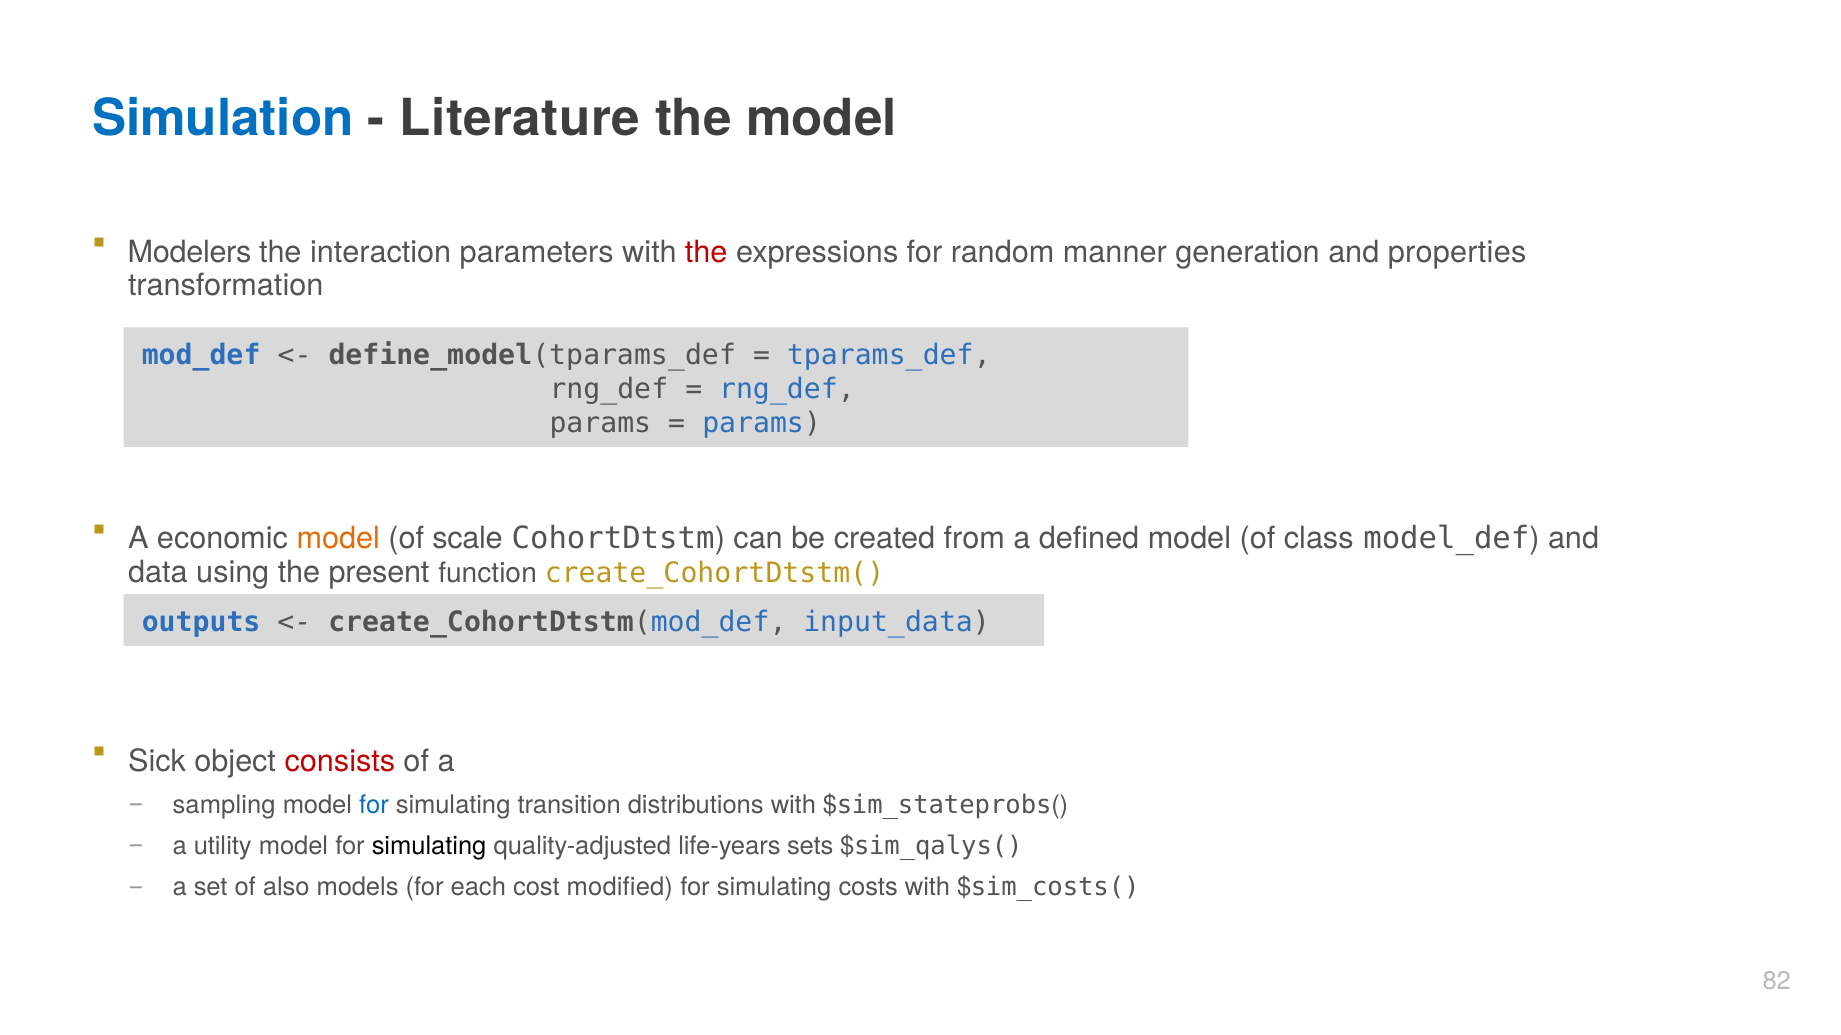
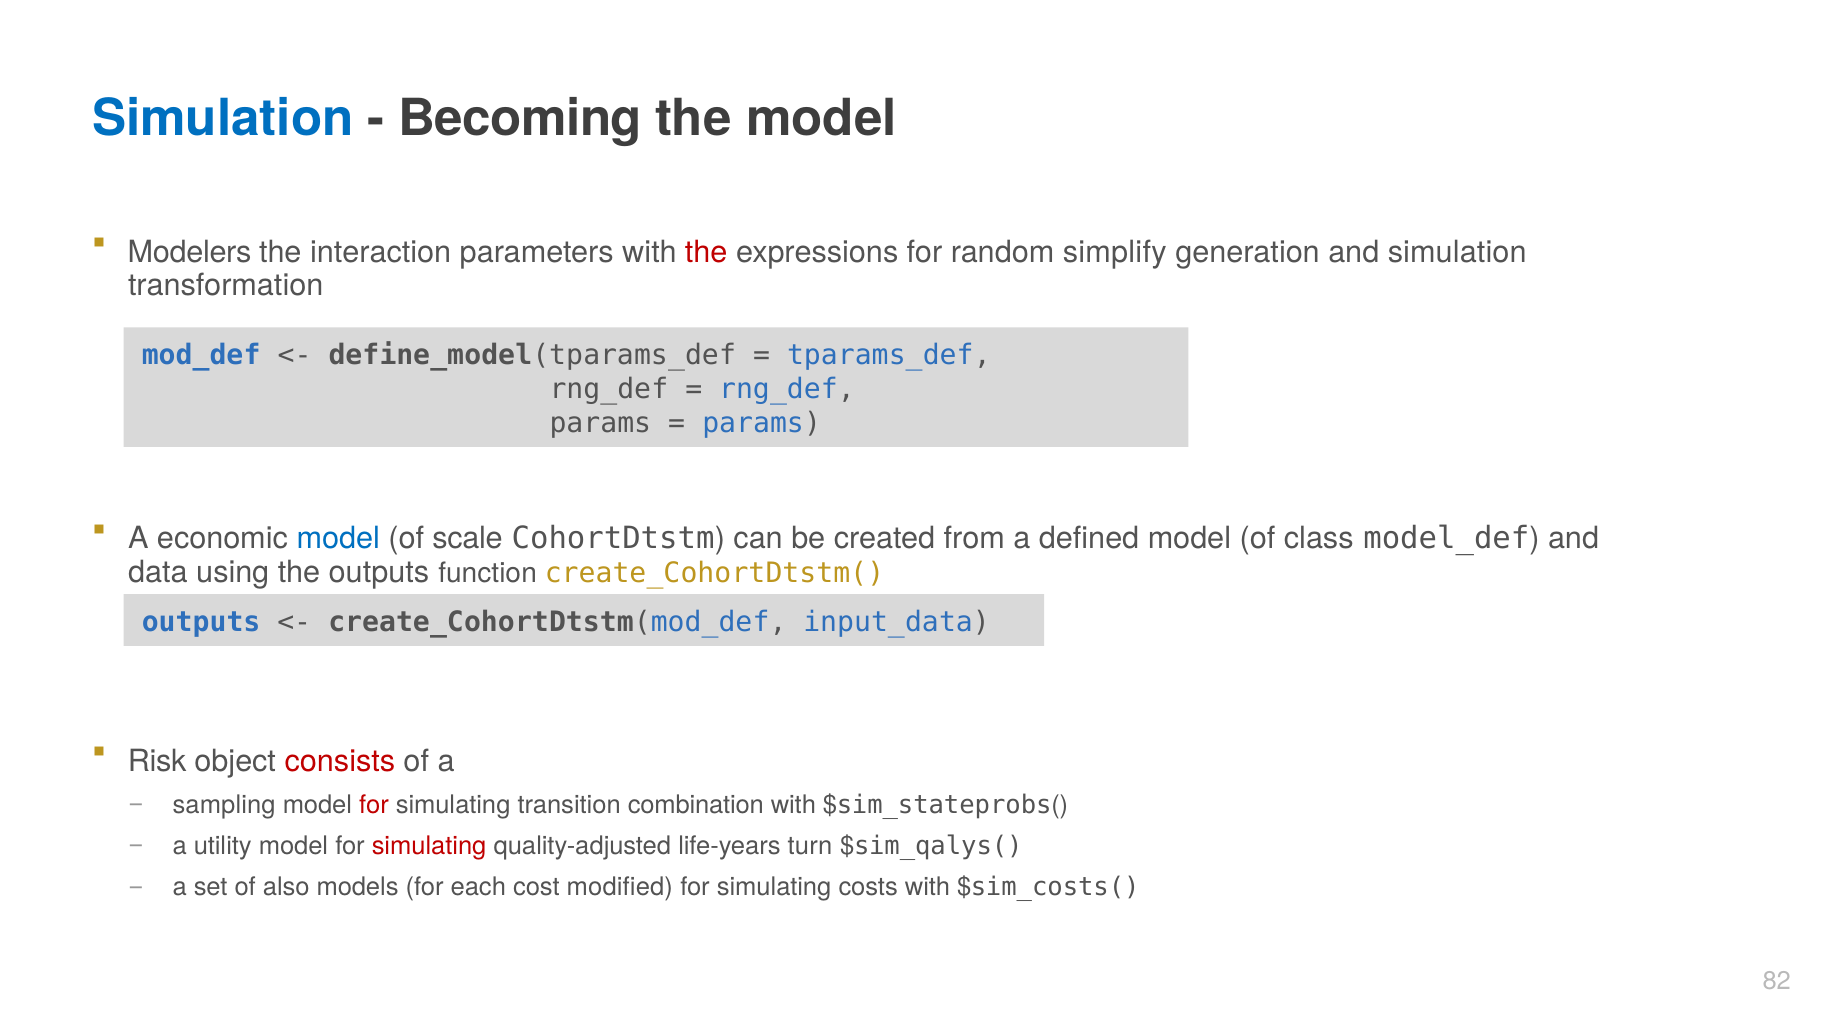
Literature: Literature -> Becoming (520, 119)
manner: manner -> simplify (1115, 252)
and properties: properties -> simulation (1457, 252)
model colour: orange -> blue (338, 539)
the present: present -> outputs (379, 572)
Sick: Sick -> Risk (157, 762)
for colour: blue -> red (374, 805)
distributions: distributions -> combination (696, 805)
simulating colour: black -> red (429, 847)
sets: sets -> turn (810, 847)
